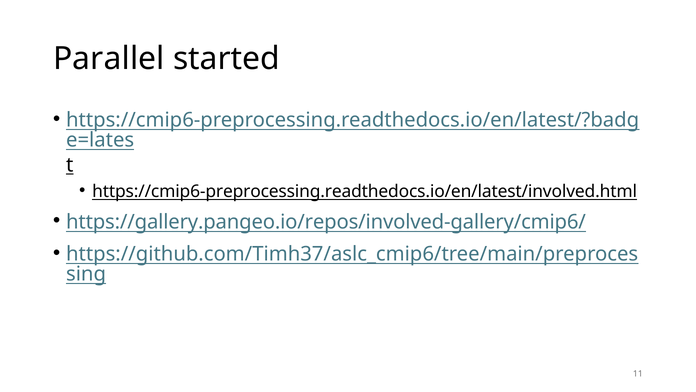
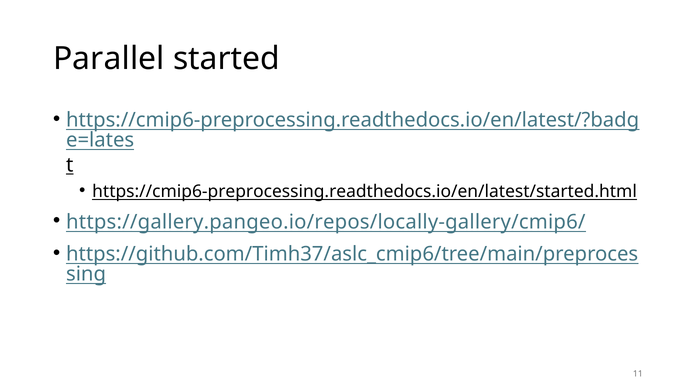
https://cmip6-preprocessing.readthedocs.io/en/latest/involved.html: https://cmip6-preprocessing.readthedocs.io/en/latest/involved.html -> https://cmip6-preprocessing.readthedocs.io/en/latest/started.html (365, 191)
https://gallery.pangeo.io/repos/involved-gallery/cmip6/: https://gallery.pangeo.io/repos/involved-gallery/cmip6/ -> https://gallery.pangeo.io/repos/locally-gallery/cmip6/ (326, 222)
